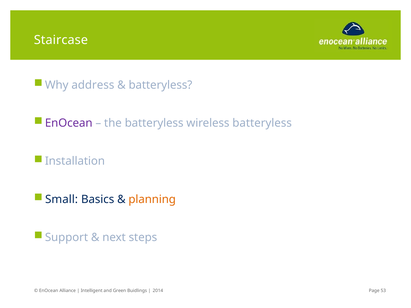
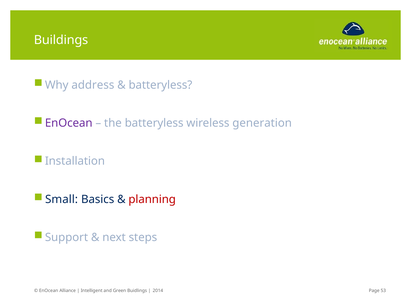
Staircase: Staircase -> Buildings (61, 40)
wireless batteryless: batteryless -> generation (262, 123)
planning colour: orange -> red (152, 199)
